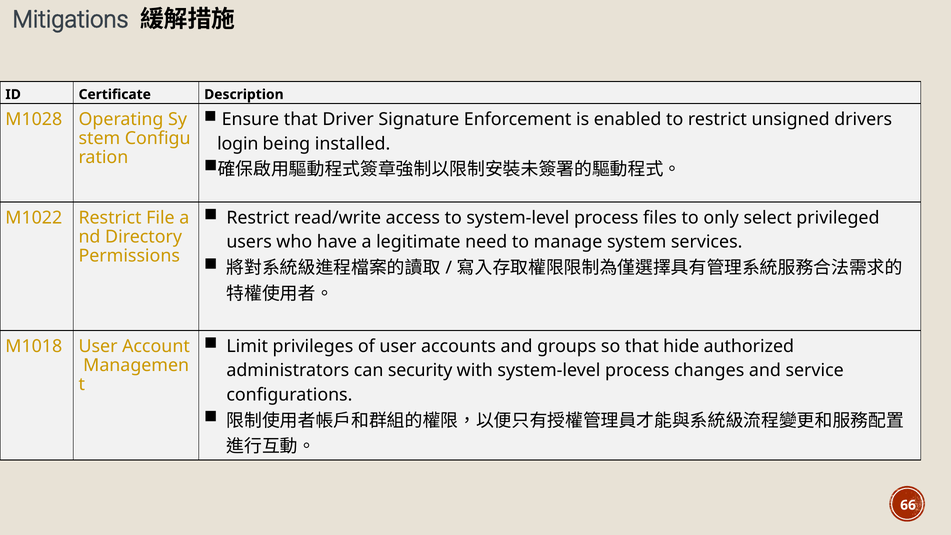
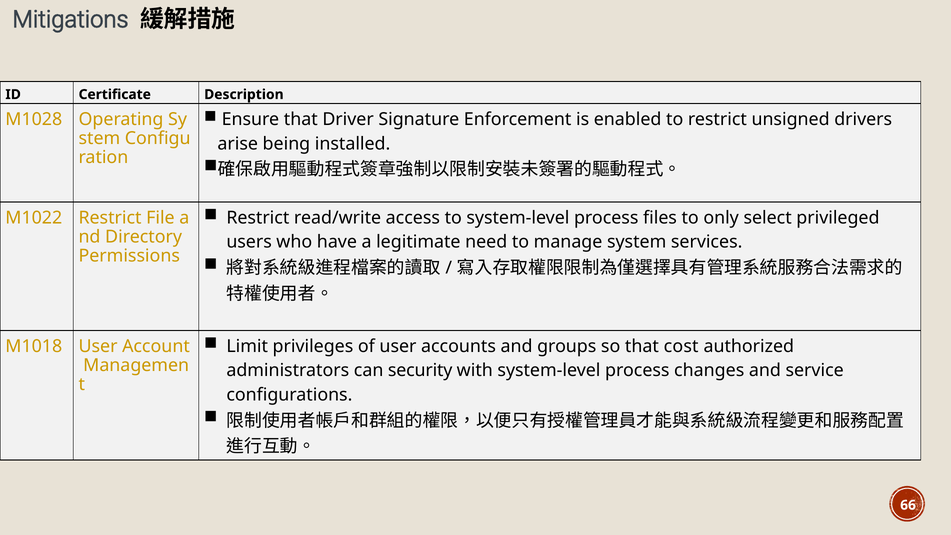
login: login -> arise (238, 144)
hide: hide -> cost (681, 346)
